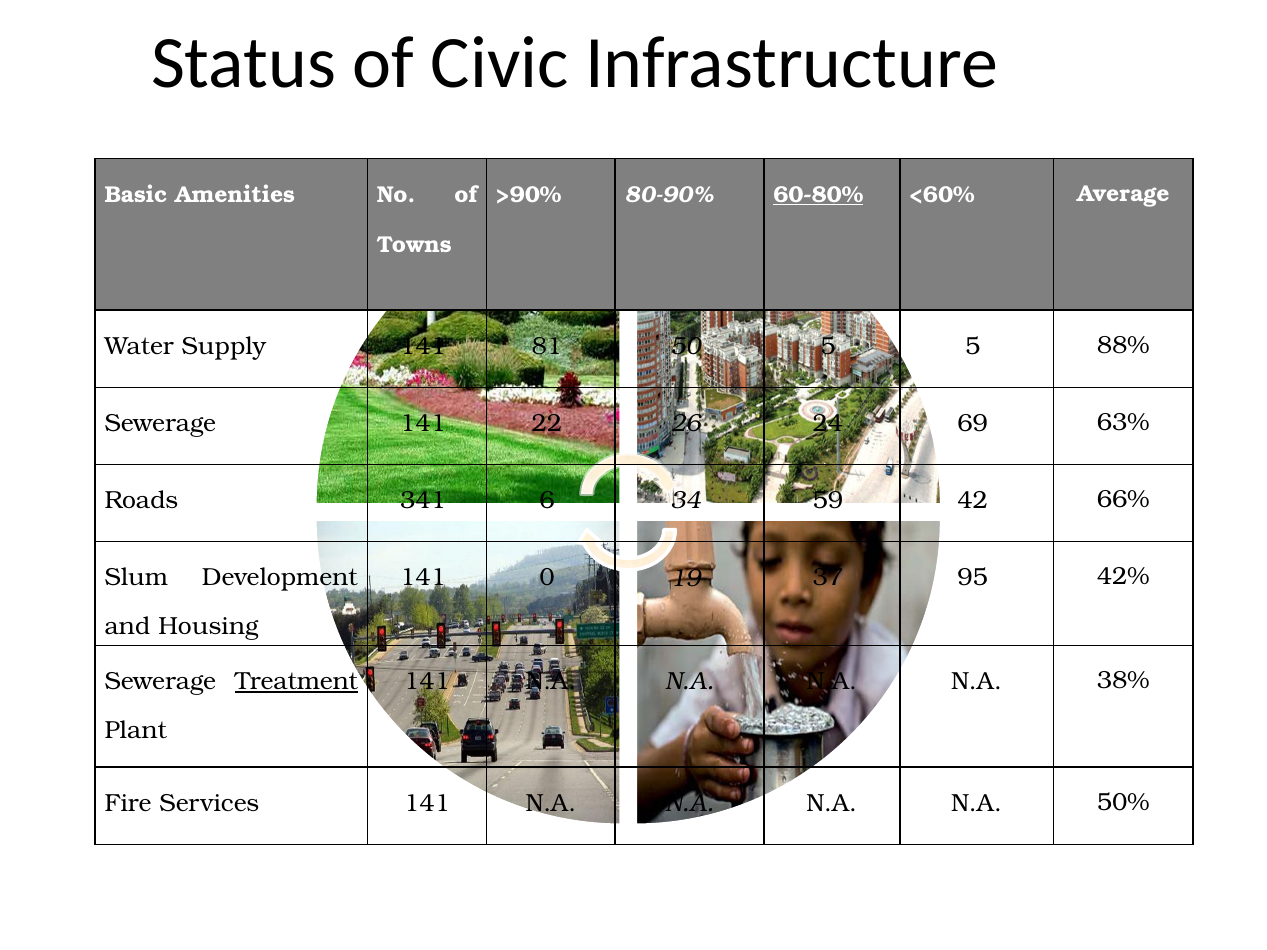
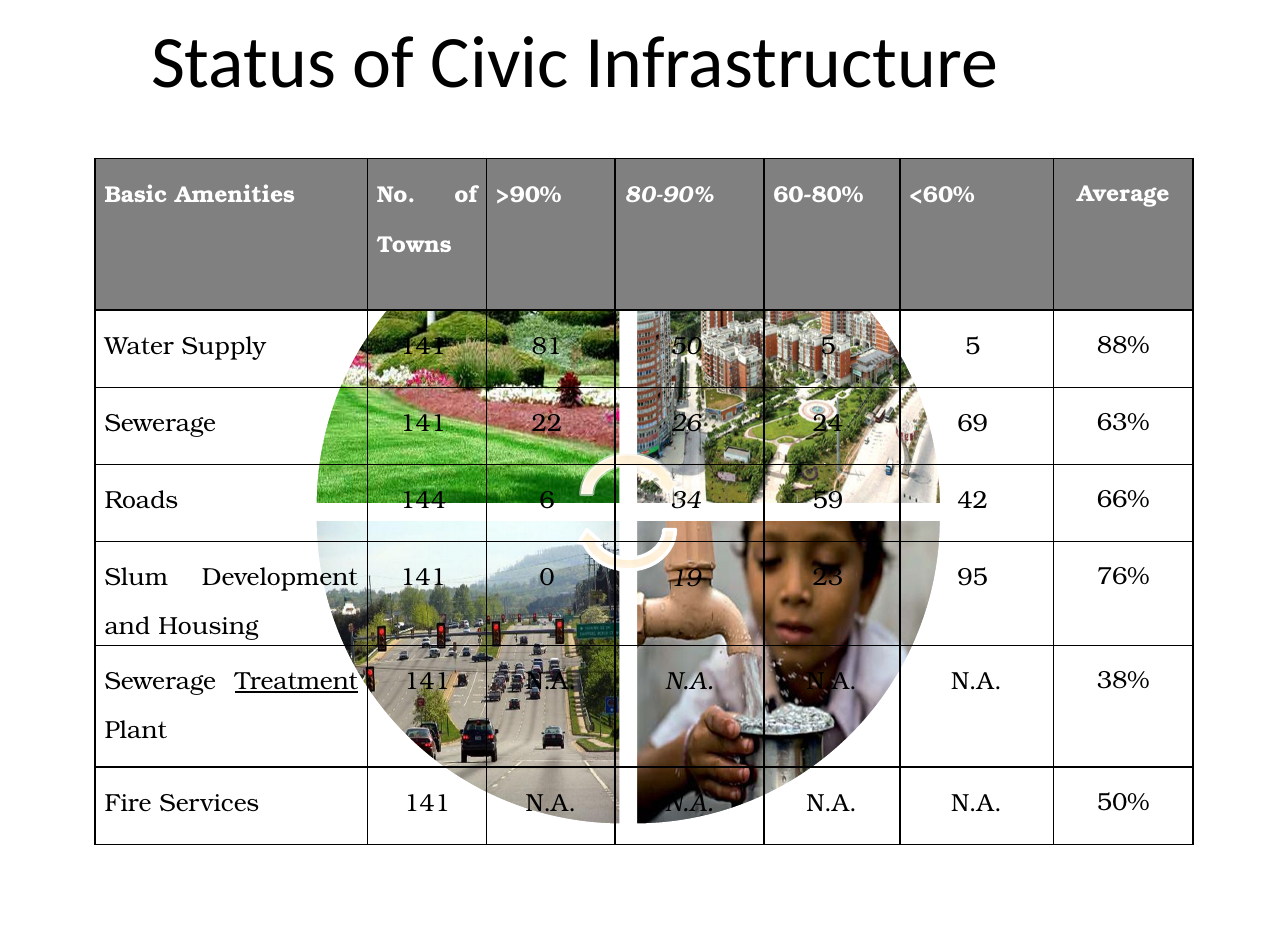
60-80% underline: present -> none (818, 195)
341: 341 -> 144 (423, 500)
37: 37 -> 23 (828, 578)
42%: 42% -> 76% (1123, 576)
